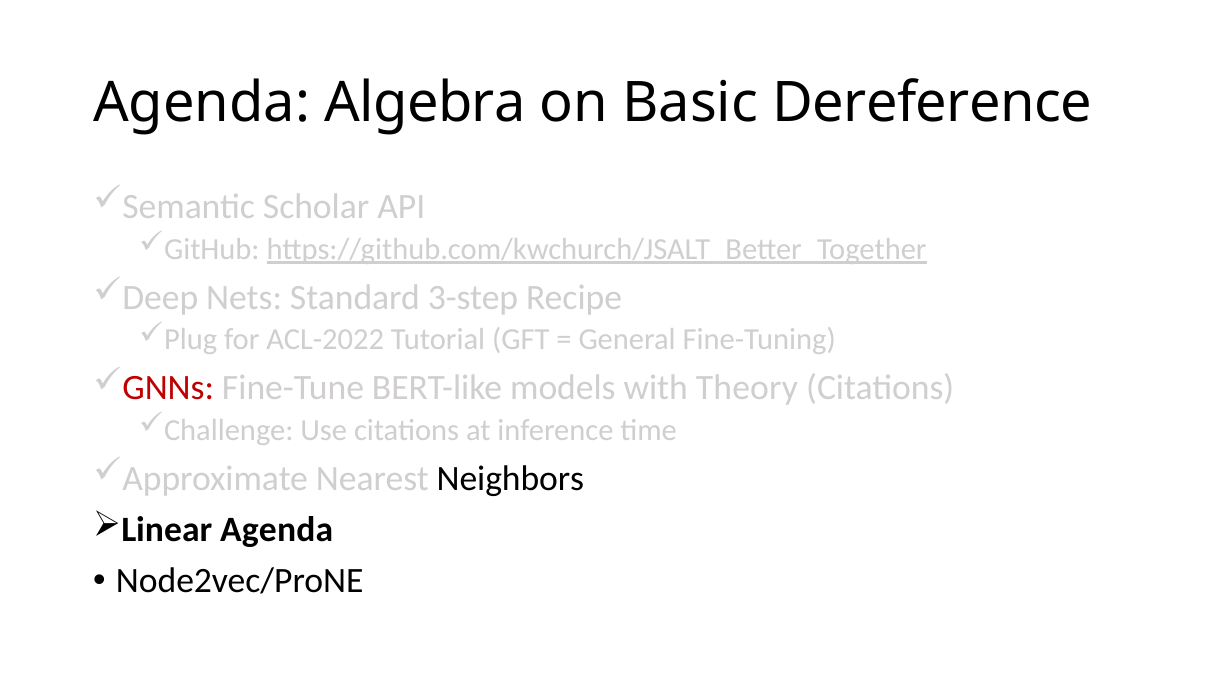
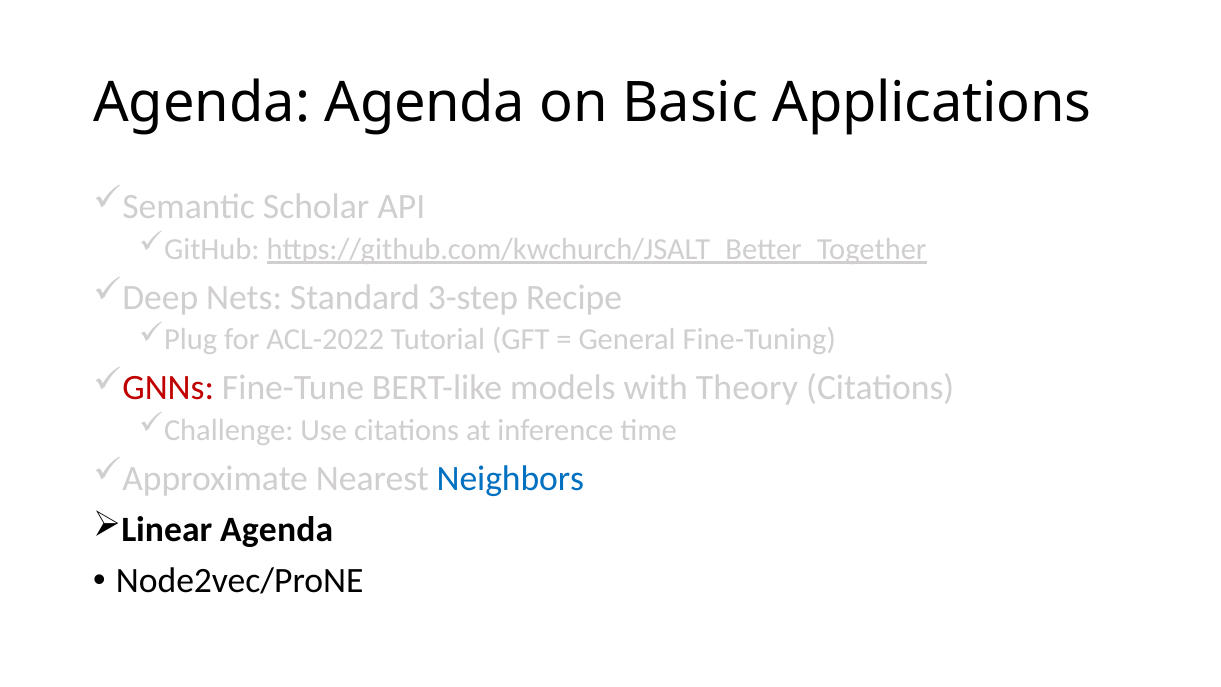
Agenda Algebra: Algebra -> Agenda (425, 103)
Dereference: Dereference -> Applications (932, 103)
Neighbors colour: black -> blue (510, 478)
